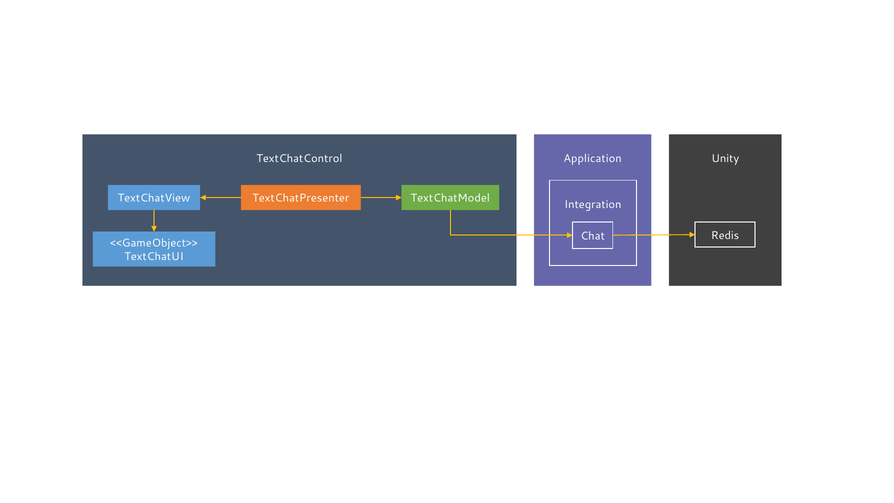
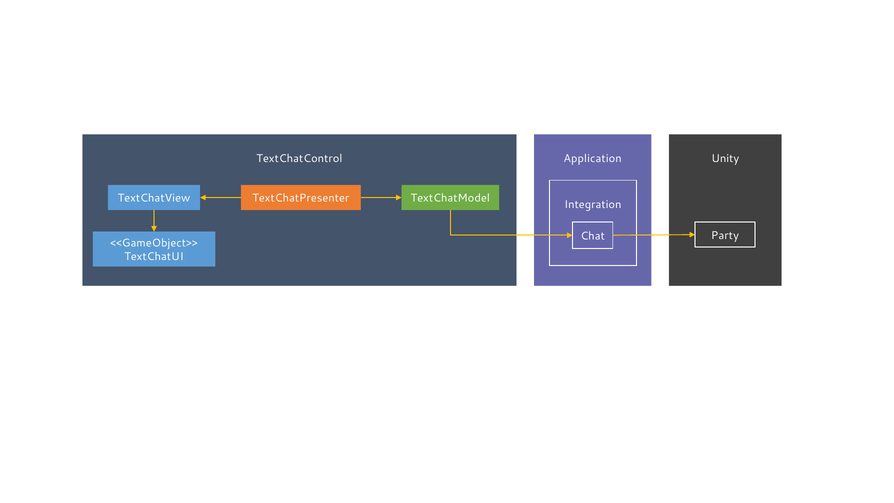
Redis: Redis -> Party (725, 235)
